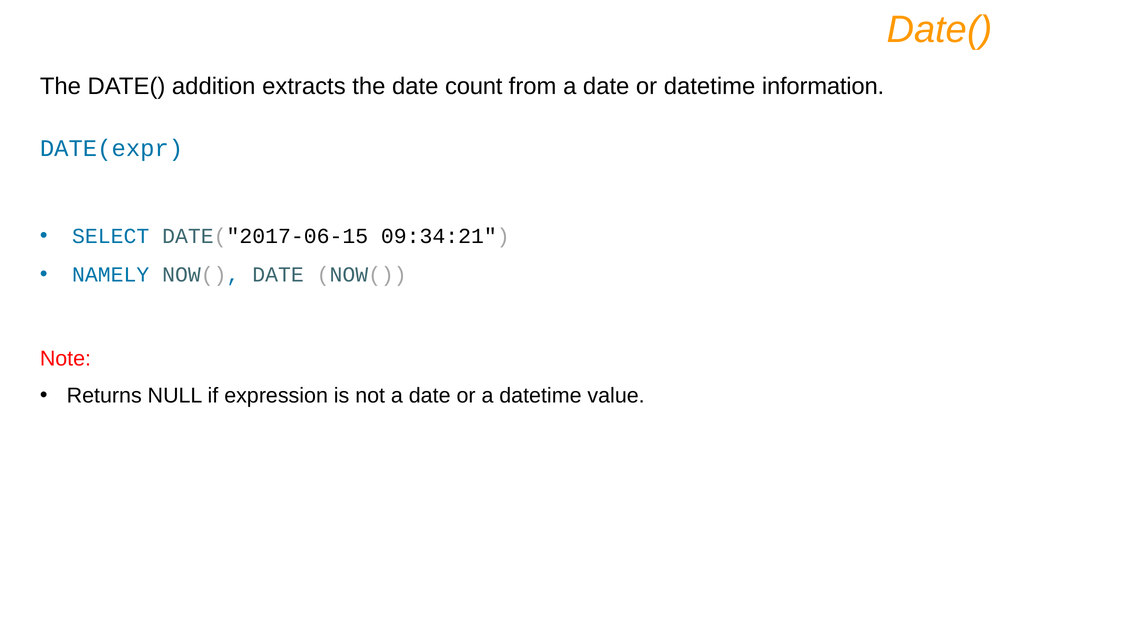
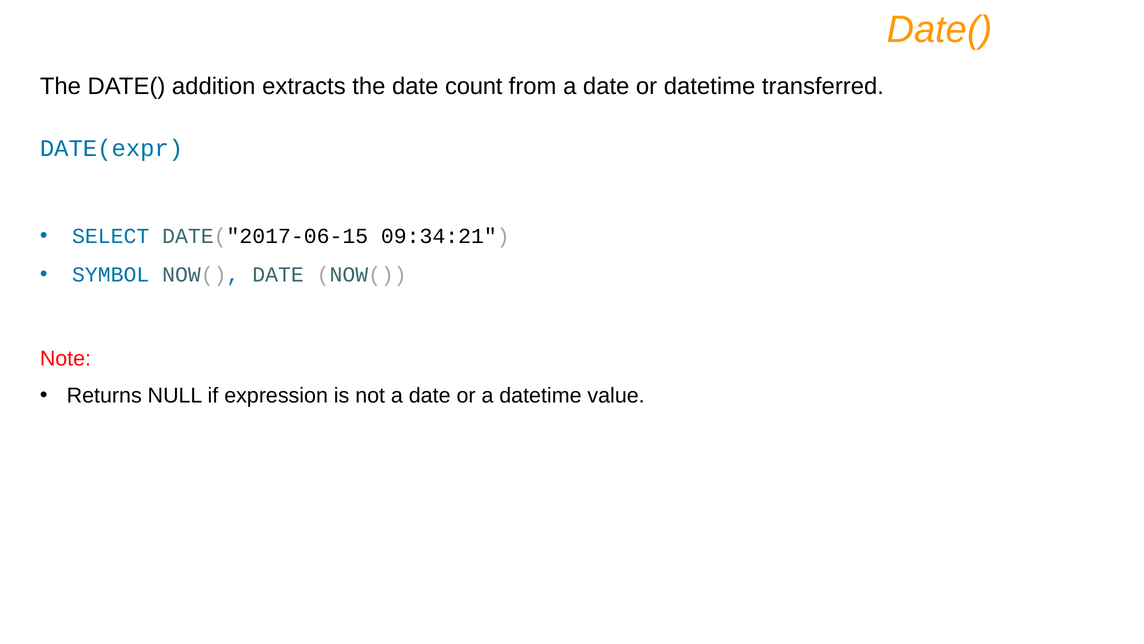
information: information -> transferred (823, 86)
NAMELY: NAMELY -> SYMBOL (111, 275)
